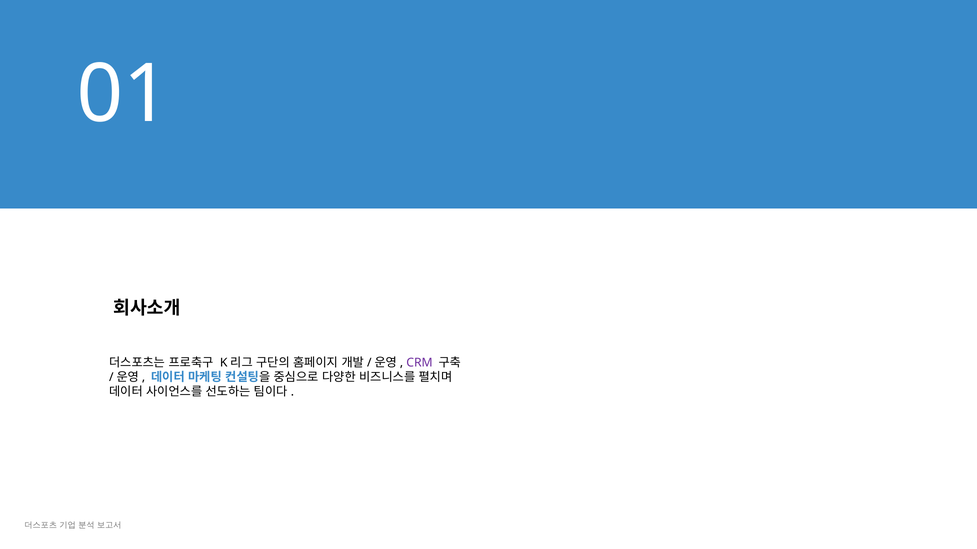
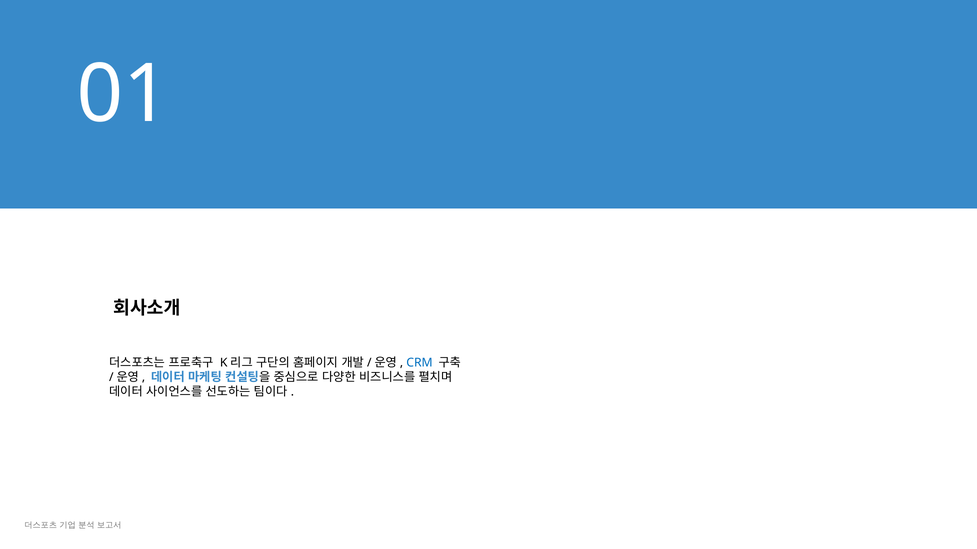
CRM colour: purple -> blue (419, 363)
